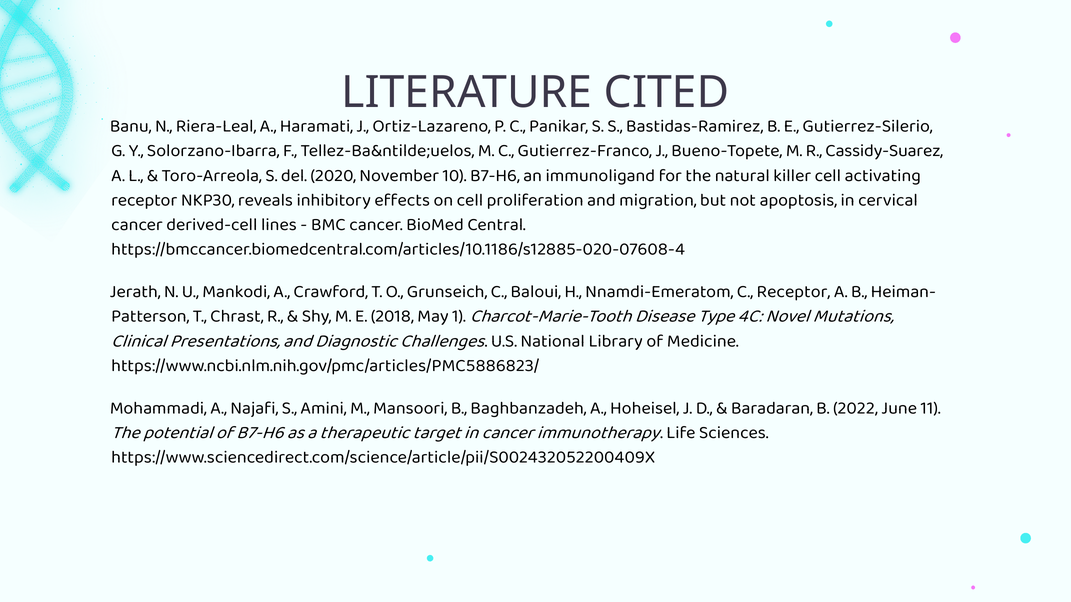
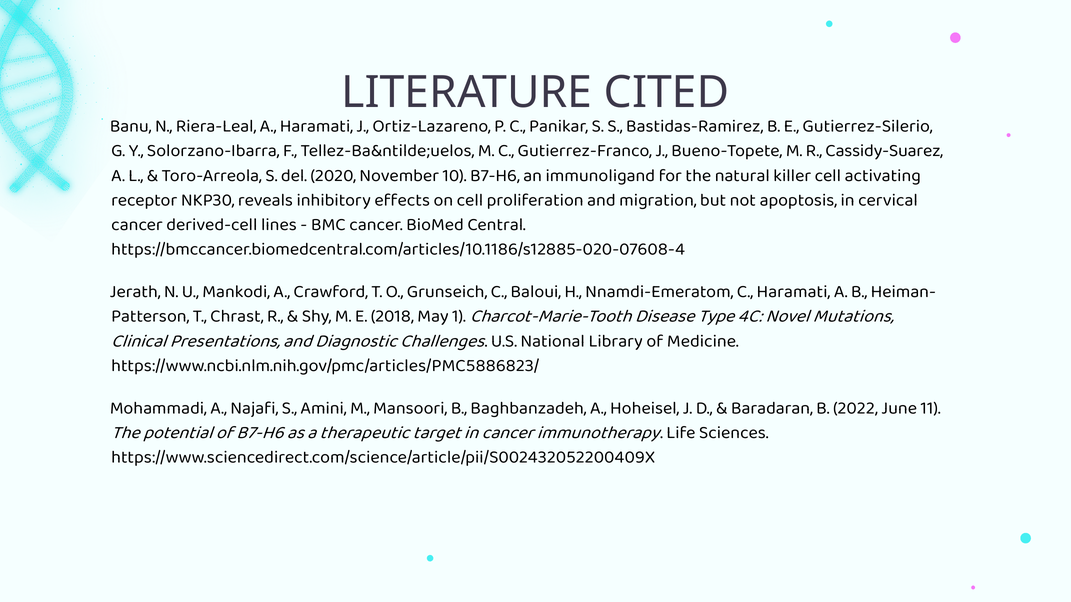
C Receptor: Receptor -> Haramati (793, 292)
